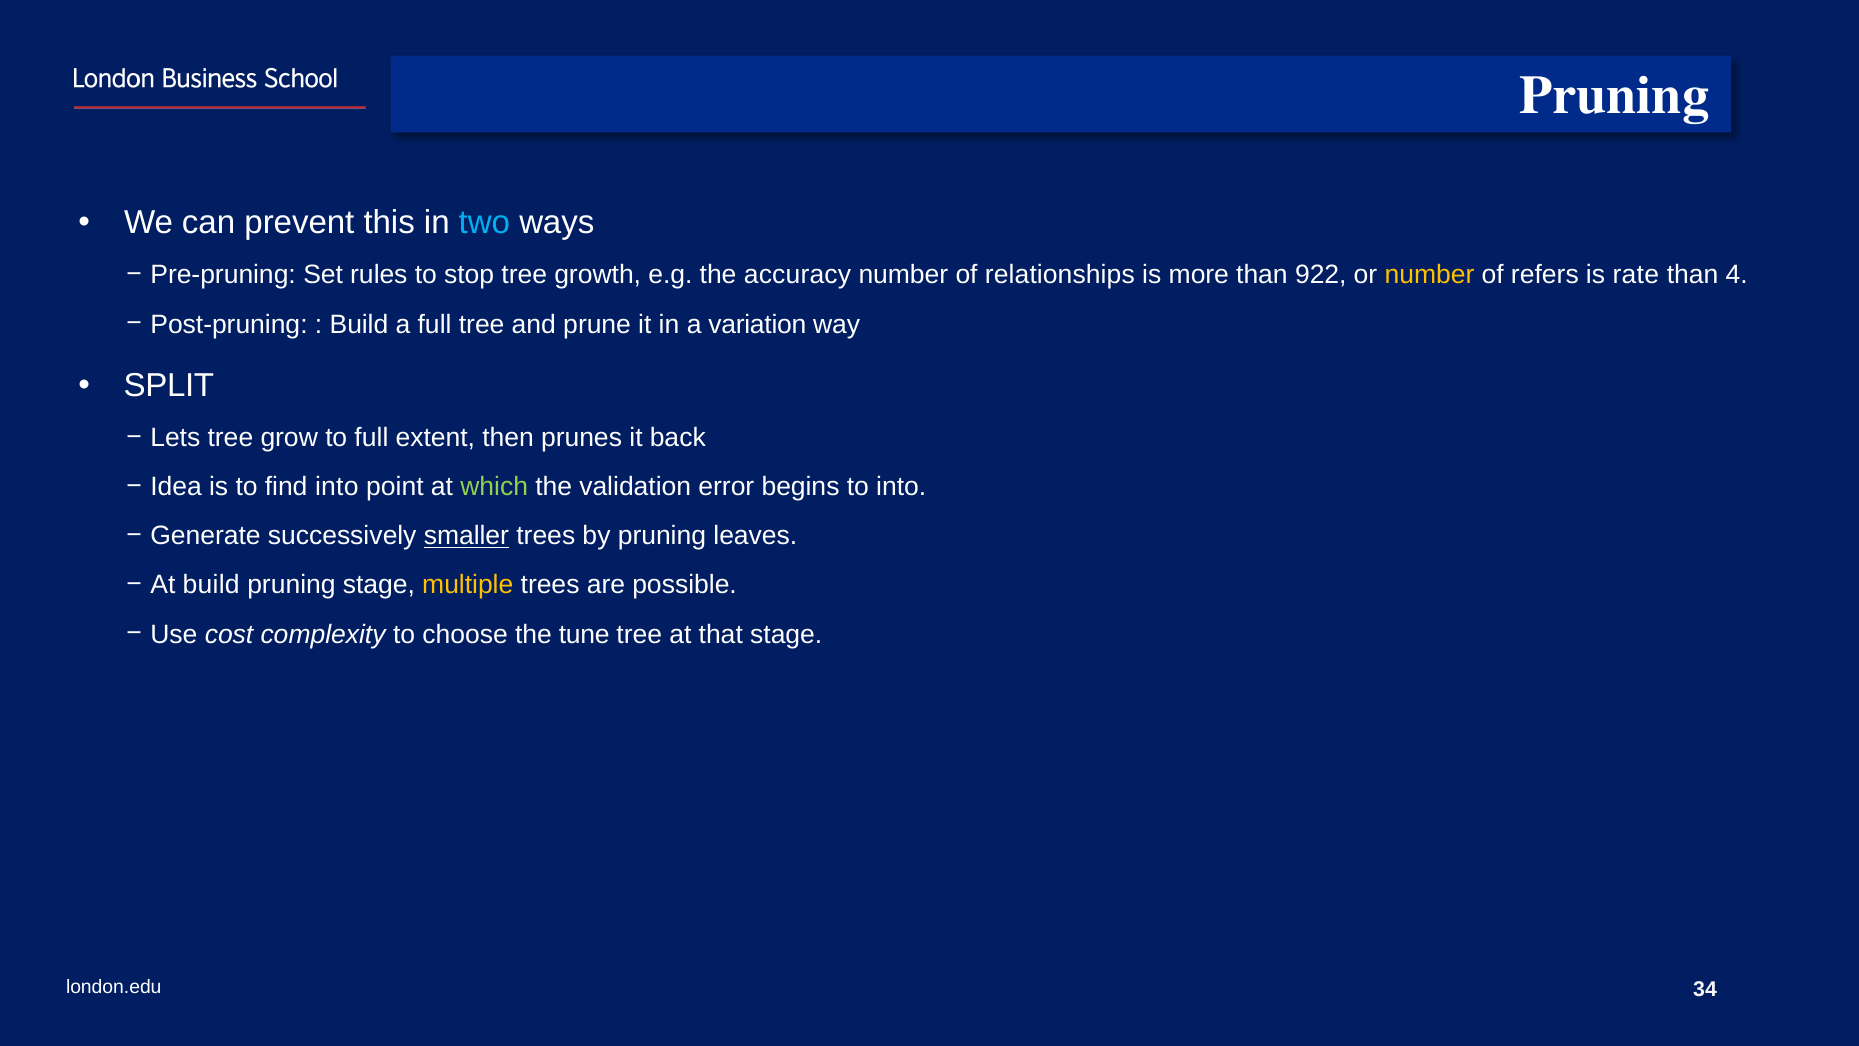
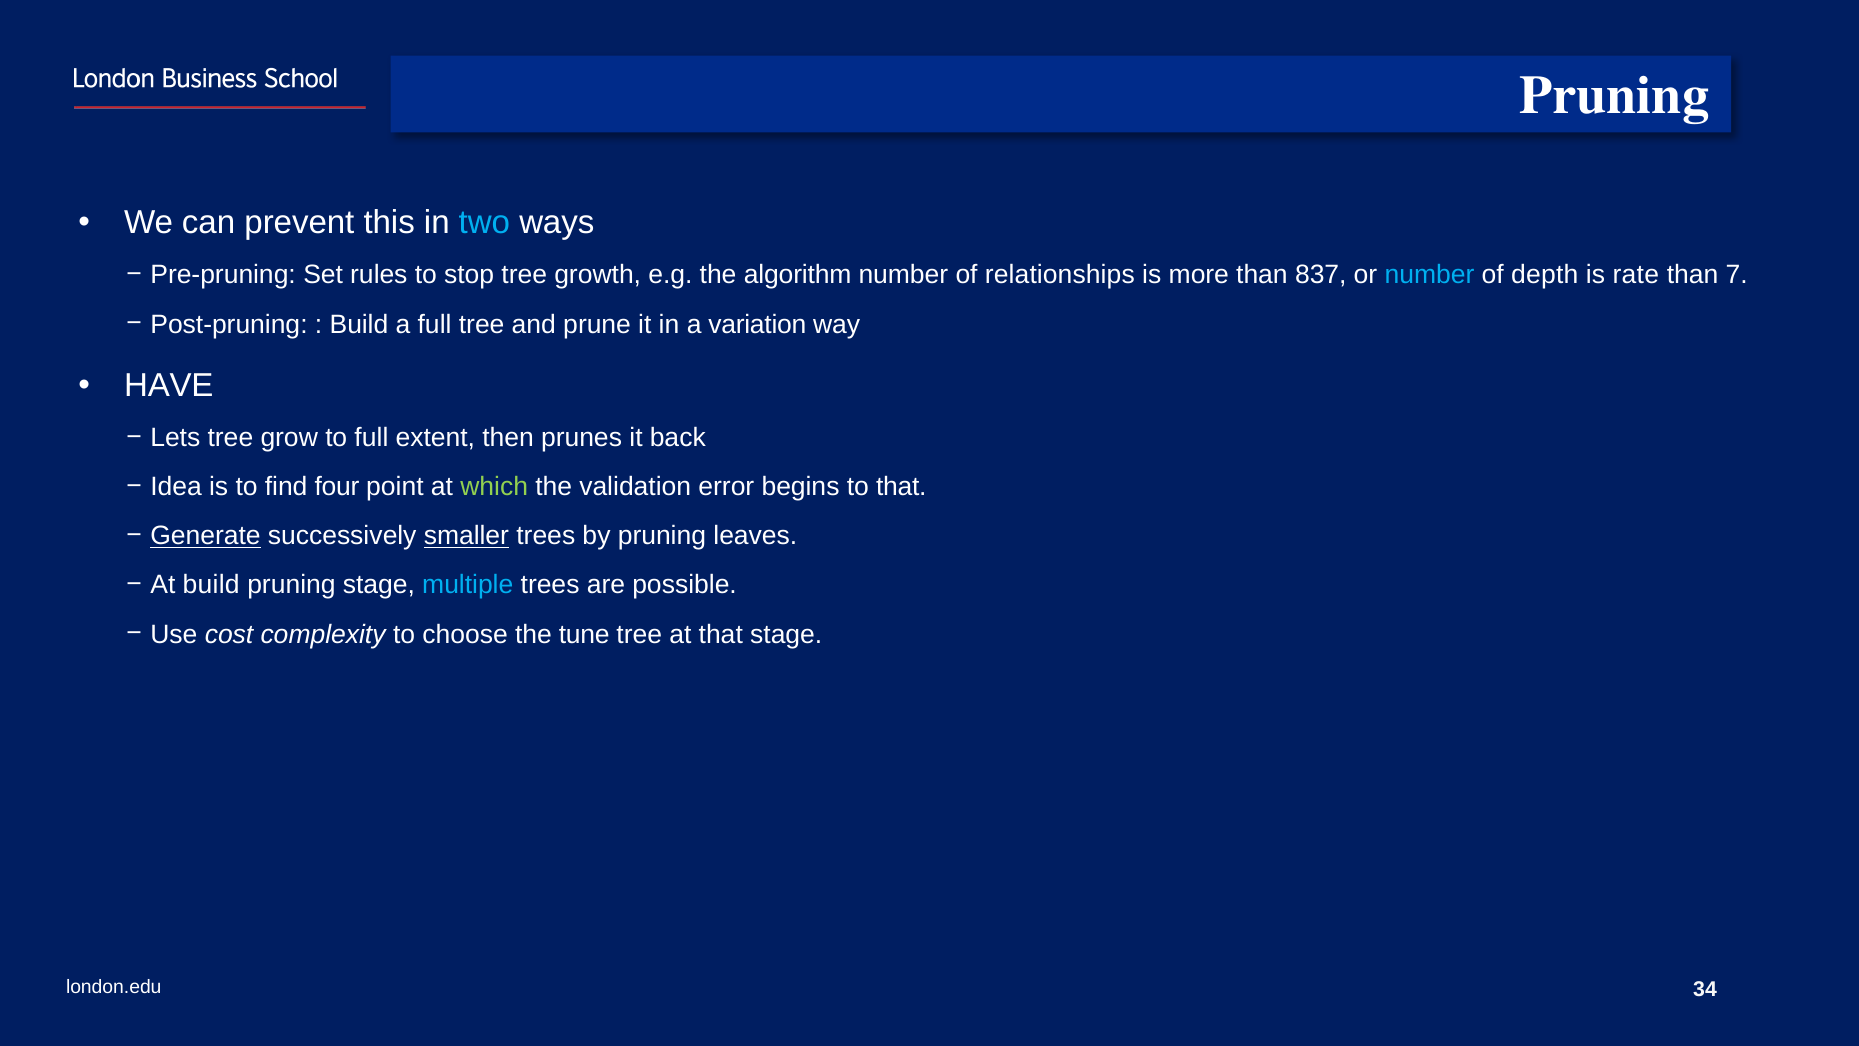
accuracy: accuracy -> algorithm (798, 275)
922: 922 -> 837 (1321, 275)
number colour: yellow -> light blue (1429, 275)
refers: refers -> depth (1545, 275)
4: 4 -> 7 (1737, 275)
SPLIT: SPLIT -> HAVE (169, 385)
find into: into -> four (337, 487)
to into: into -> that (901, 487)
Generate underline: none -> present (205, 536)
multiple colour: yellow -> light blue (468, 585)
